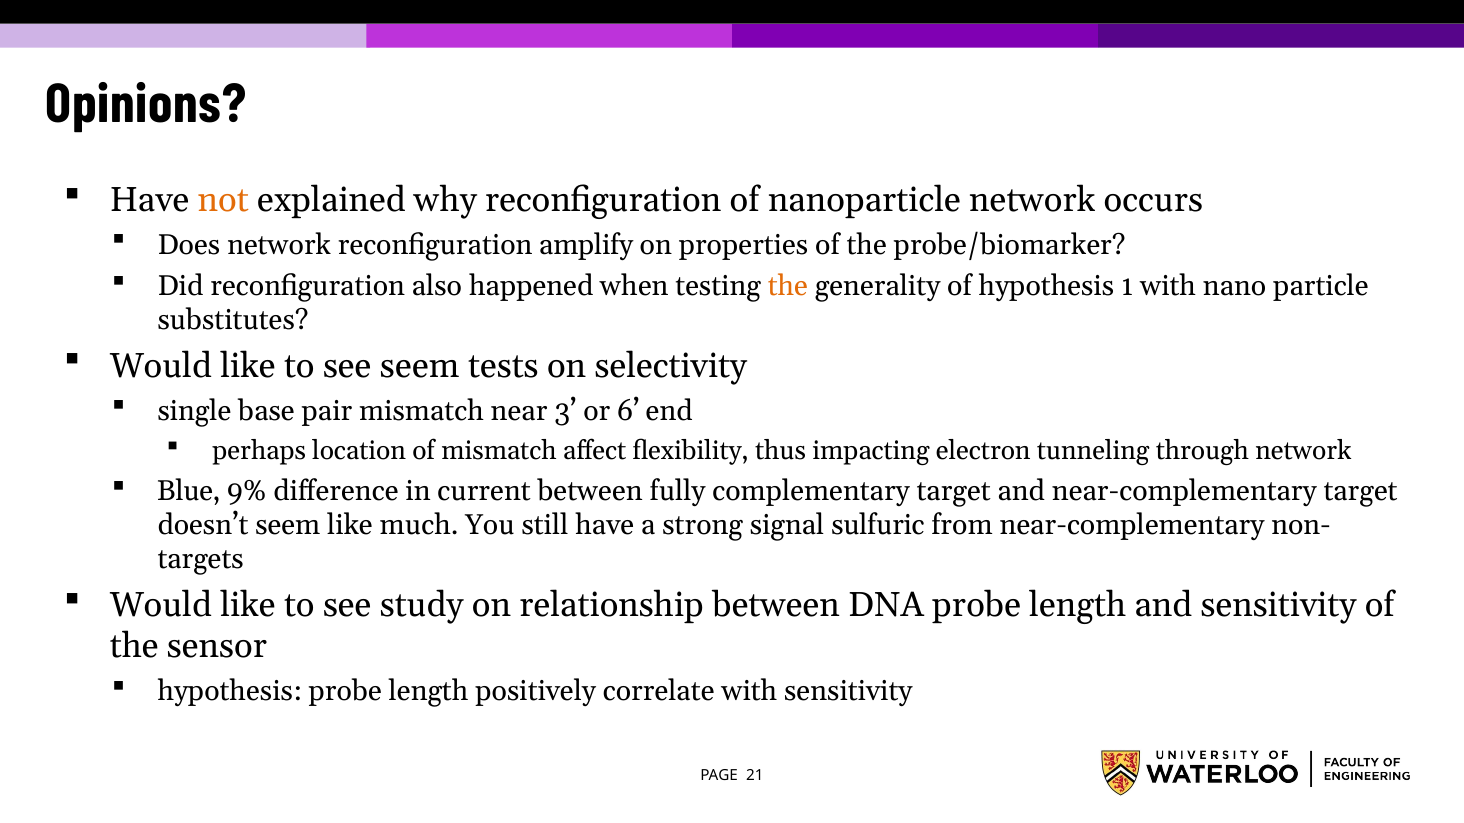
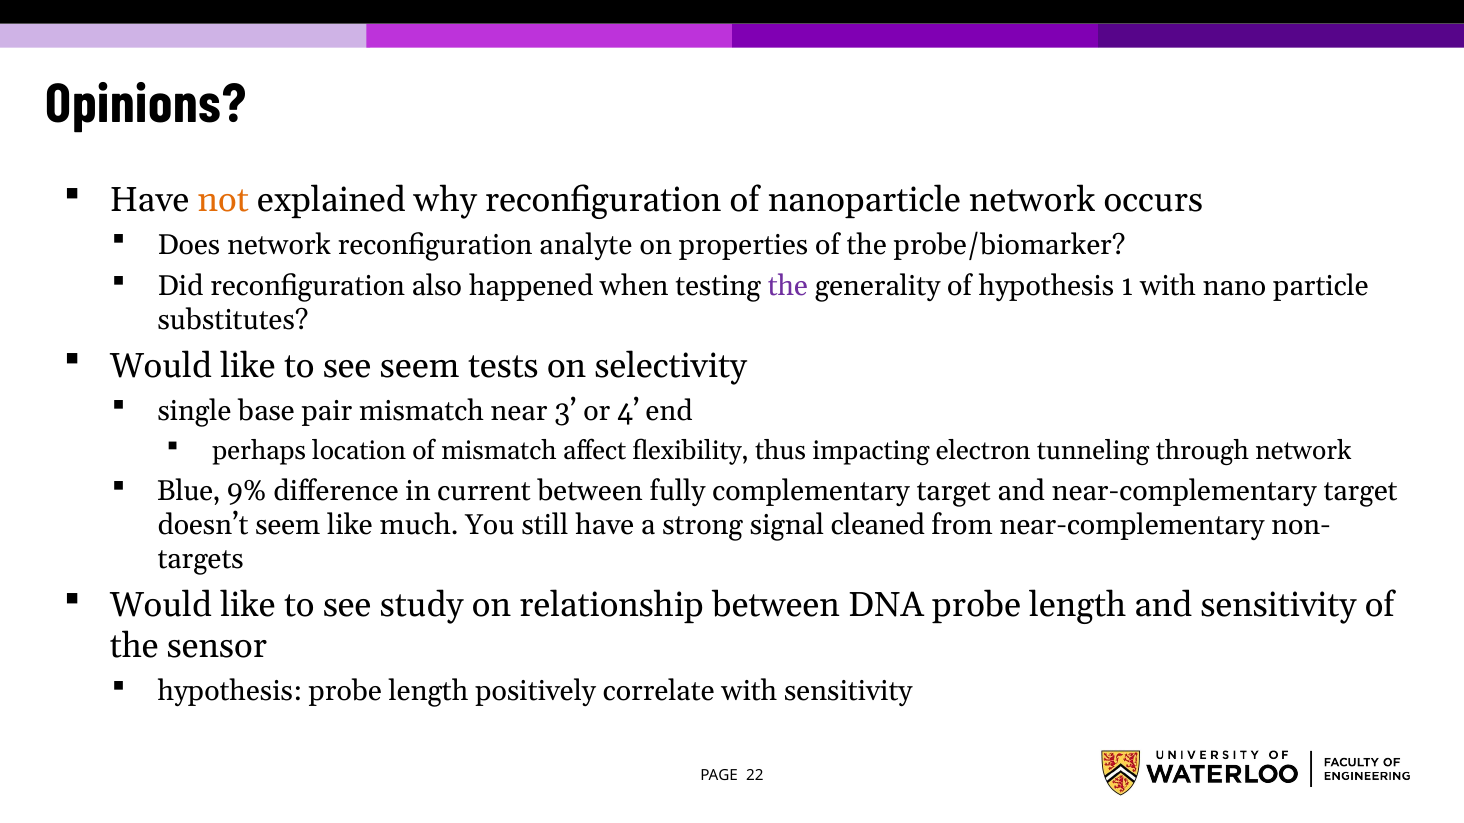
amplify: amplify -> analyte (586, 245)
the colour: orange -> purple (788, 286)
6: 6 -> 4 (628, 411)
sulfuric: sulfuric -> cleaned (878, 526)
21: 21 -> 22 (755, 776)
